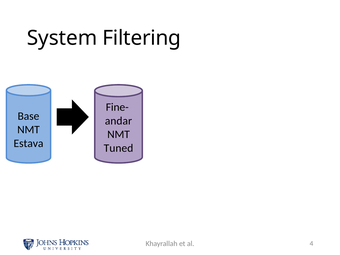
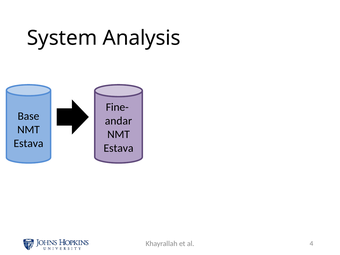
Filtering: Filtering -> Analysis (142, 38)
Tuned: Tuned -> Estava (119, 148)
